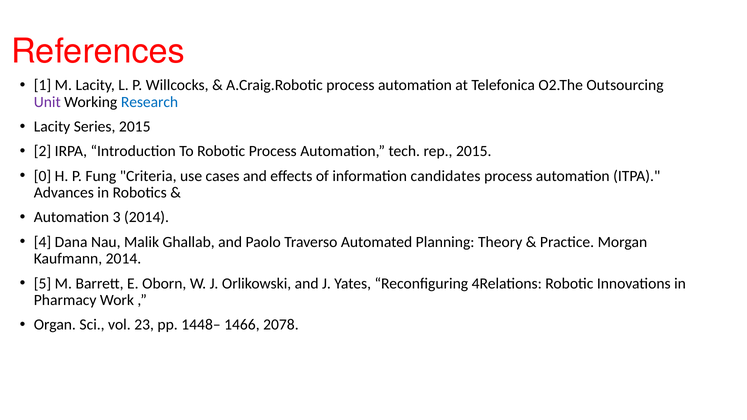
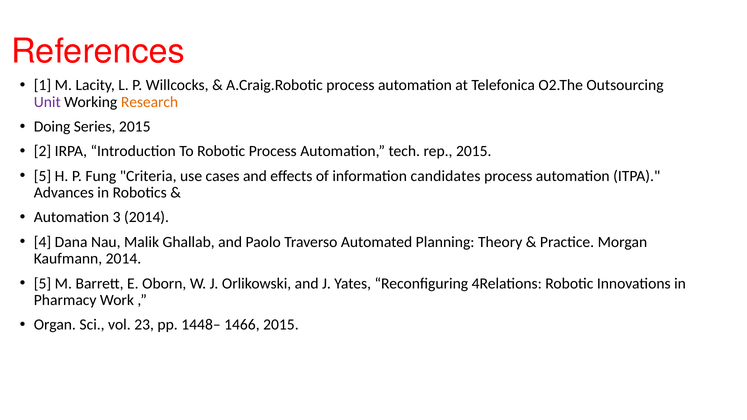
Research colour: blue -> orange (149, 102)
Lacity: Lacity -> Doing (52, 127)
0: 0 -> 5 (43, 176)
1466 2078: 2078 -> 2015 (281, 325)
